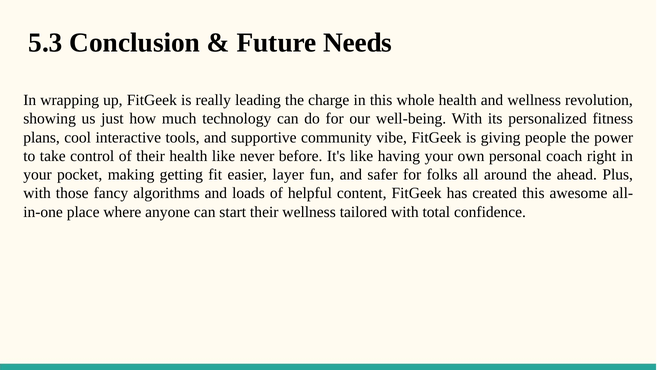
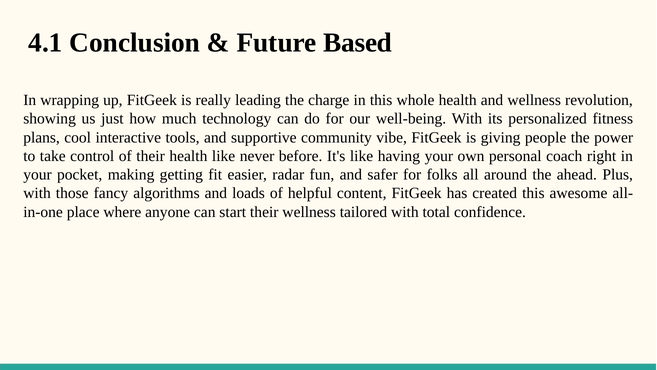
5.3: 5.3 -> 4.1 (46, 43)
Needs: Needs -> Based (358, 43)
layer: layer -> radar (288, 174)
